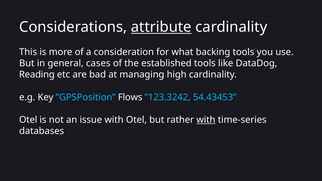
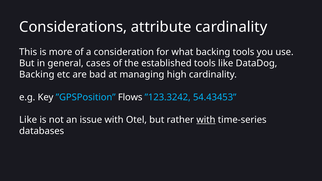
attribute underline: present -> none (161, 27)
Reading: Reading -> Backing (37, 75)
Otel: Otel -> Like (28, 120)
